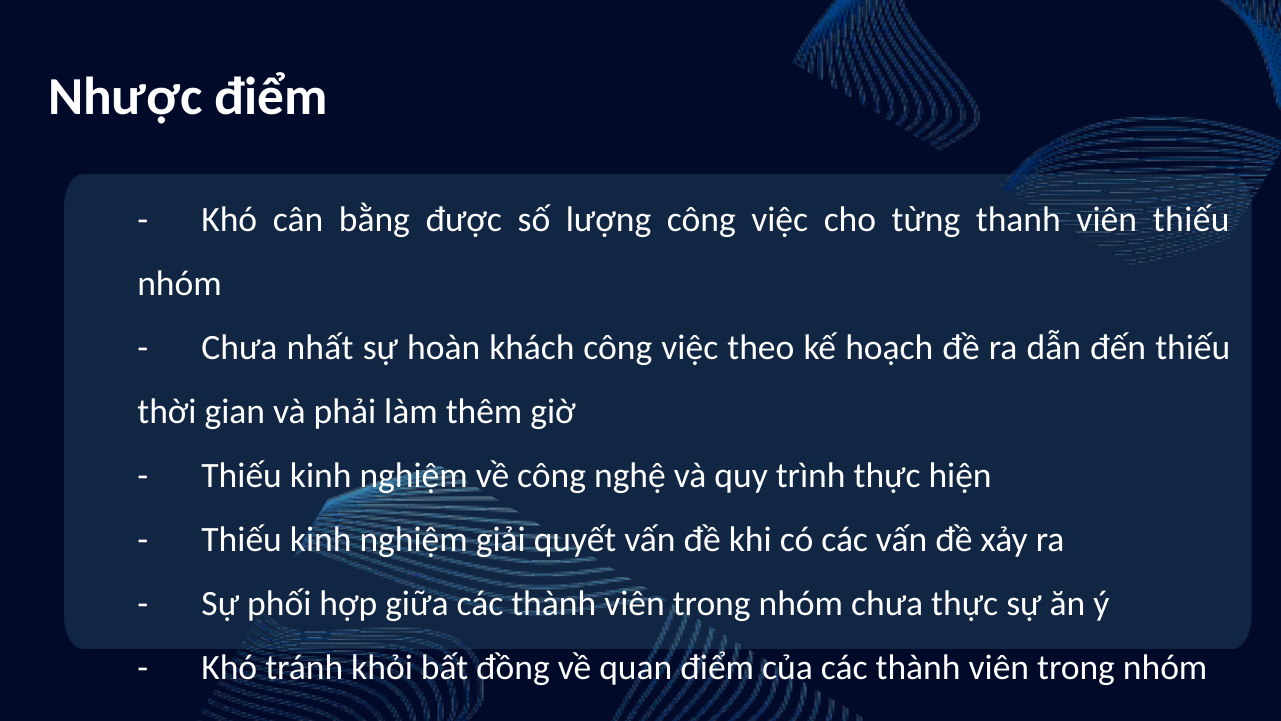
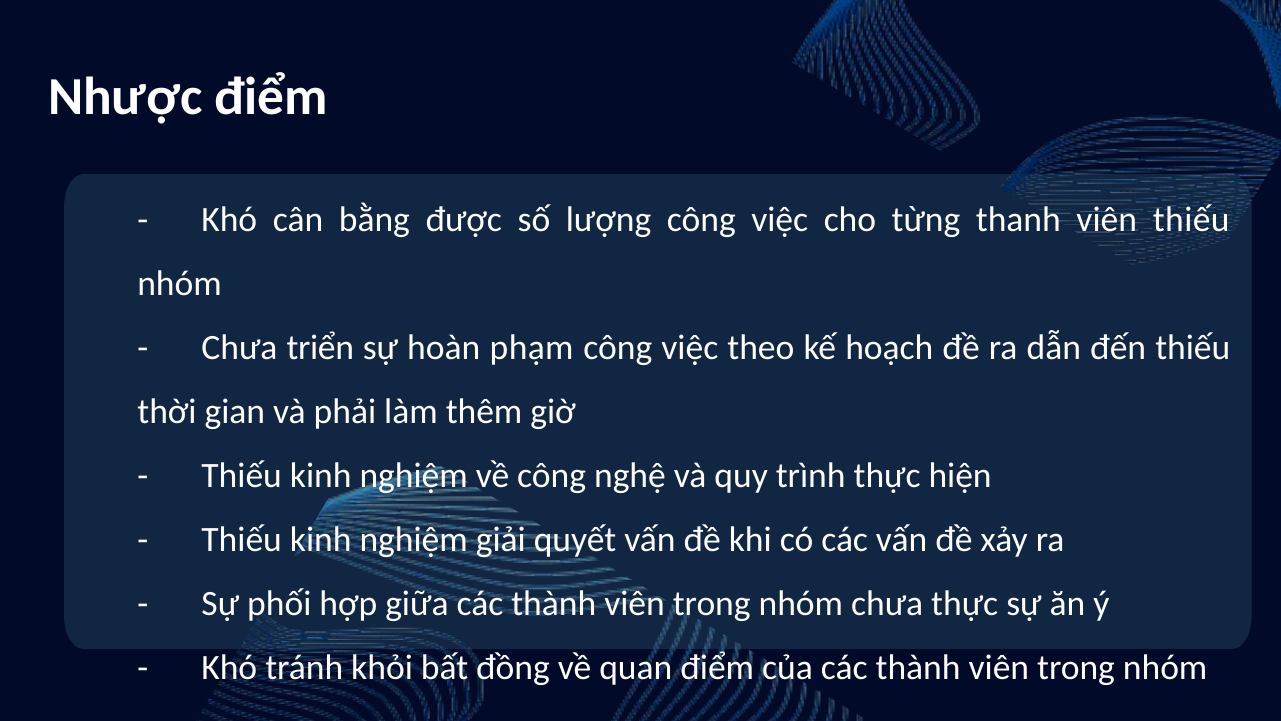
nhất: nhất -> triển (320, 347)
khách: khách -> phạm (532, 347)
